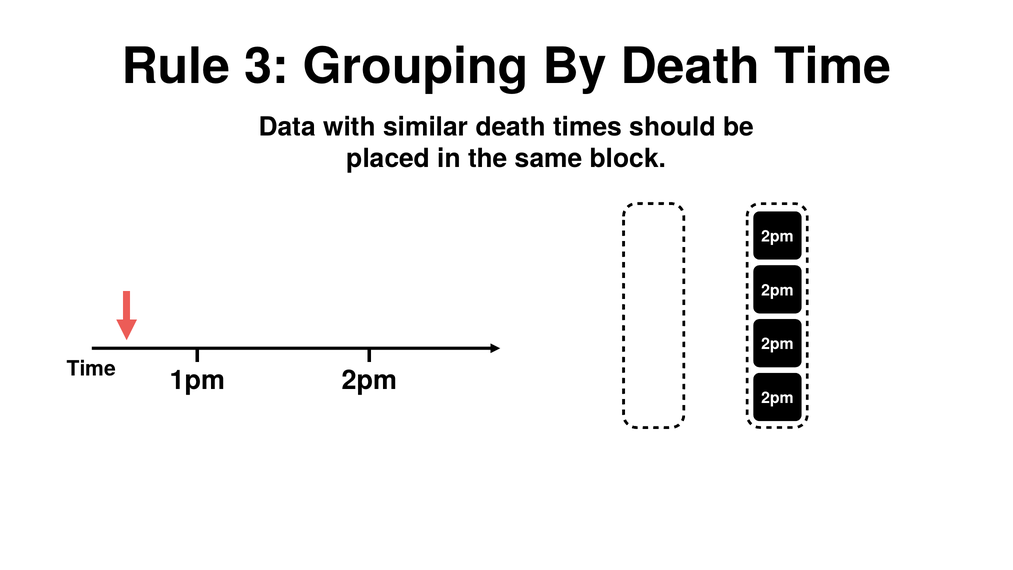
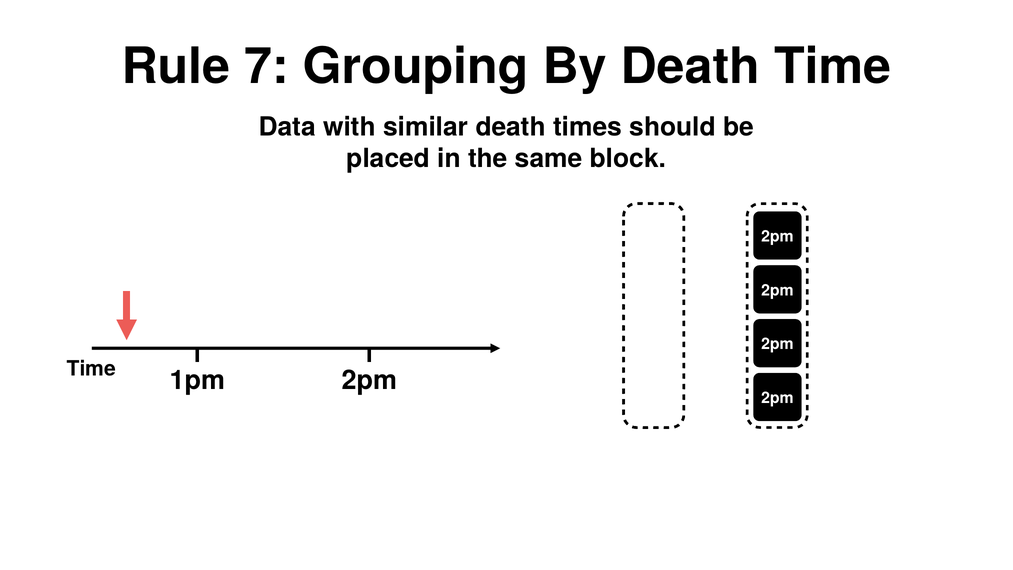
3: 3 -> 7 (266, 67)
